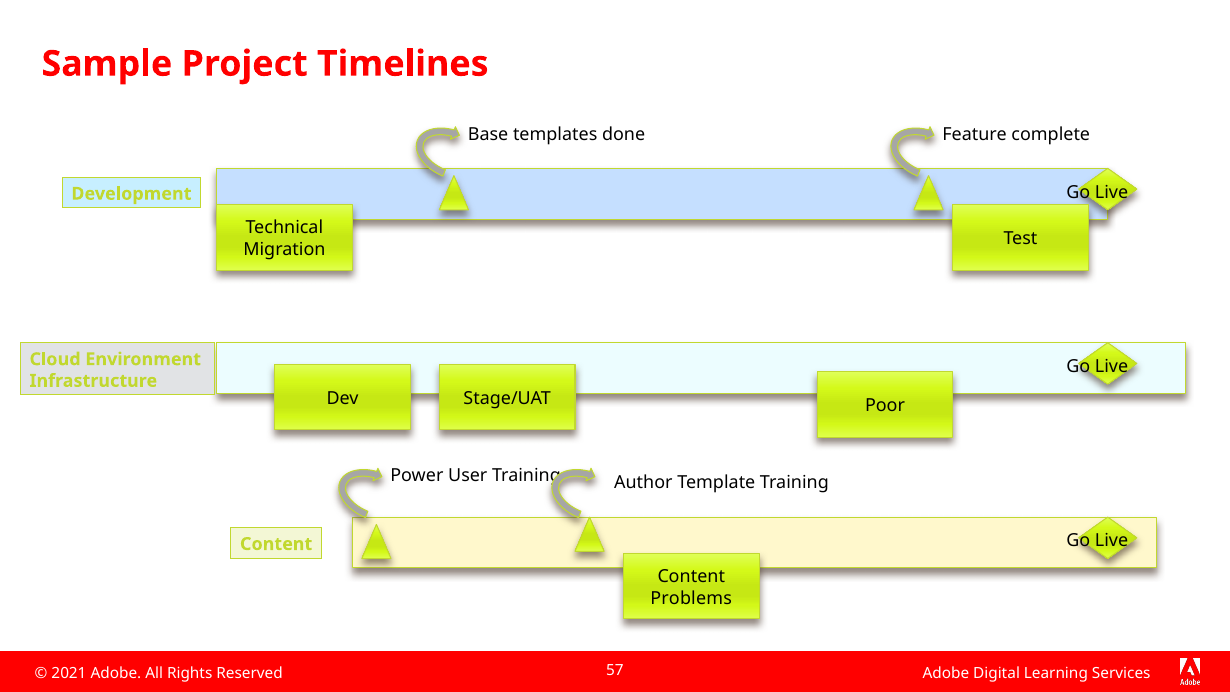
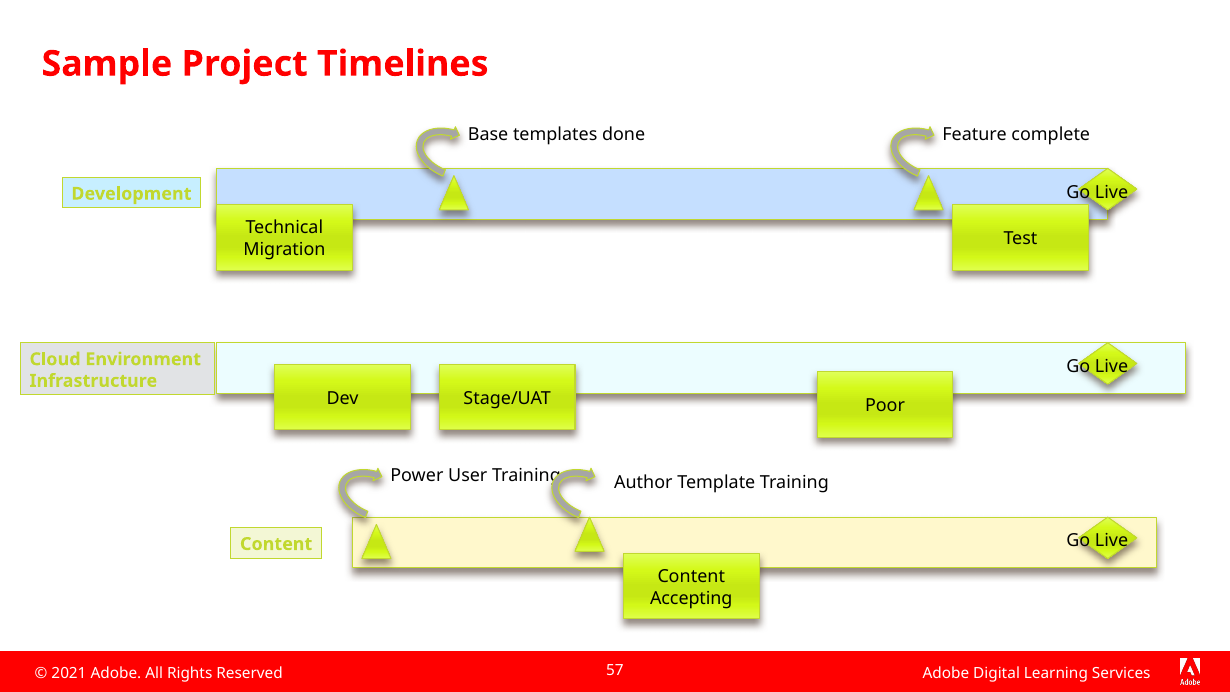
Problems: Problems -> Accepting (691, 598)
